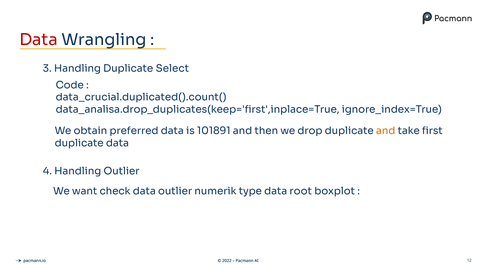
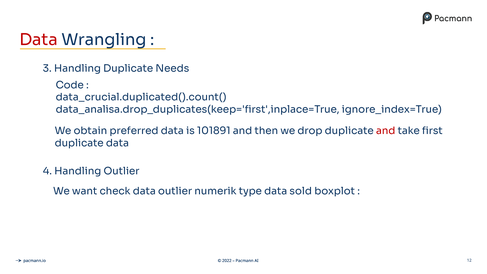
Select: Select -> Needs (172, 69)
and colour: orange -> red (386, 131)
root: root -> sold (301, 191)
